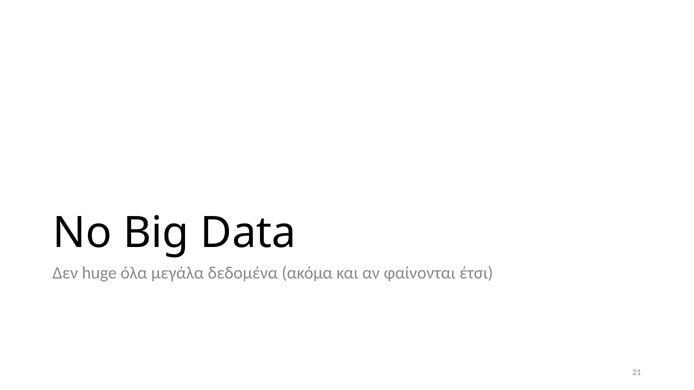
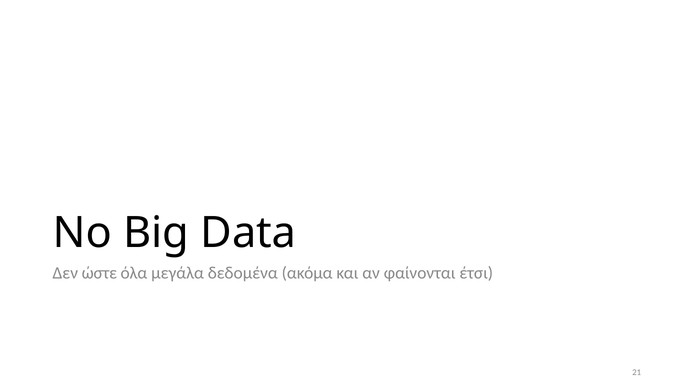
huge: huge -> ώστε (99, 273)
